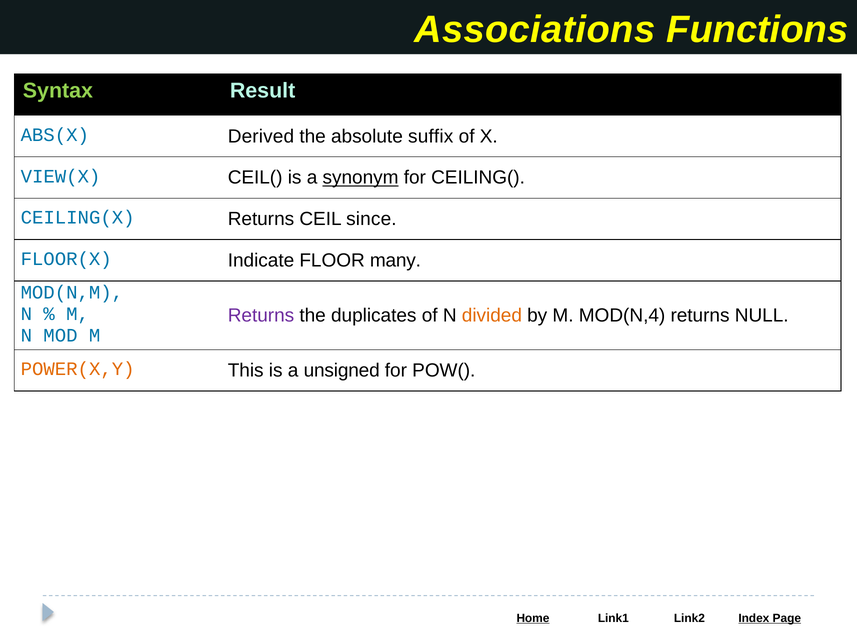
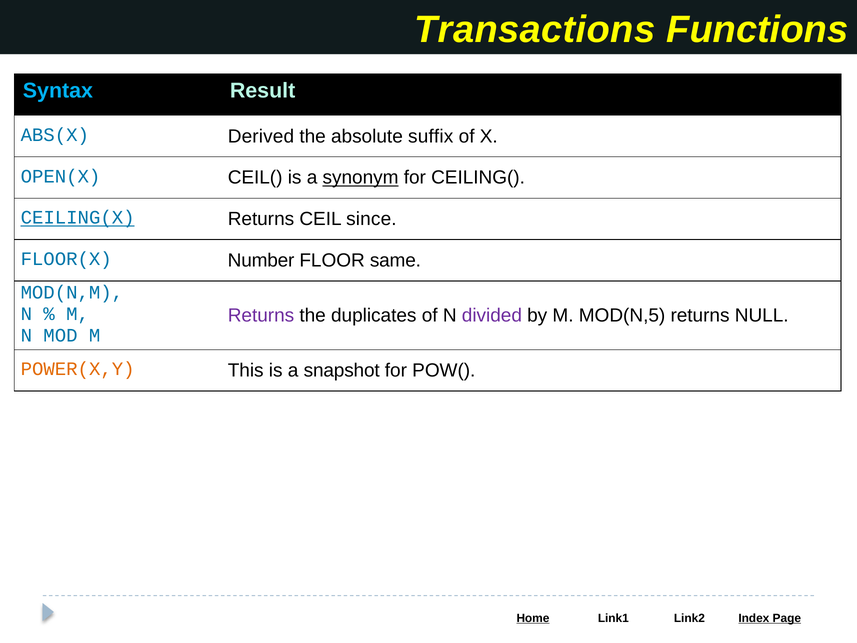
Associations: Associations -> Transactions (535, 30)
Syntax colour: light green -> light blue (58, 90)
VIEW(X: VIEW(X -> OPEN(X (61, 176)
CEILING(X underline: none -> present (78, 218)
Indicate: Indicate -> Number (261, 261)
many: many -> same (395, 261)
divided colour: orange -> purple (492, 316)
MOD(N,4: MOD(N,4 -> MOD(N,5 (622, 316)
unsigned: unsigned -> snapshot (342, 370)
